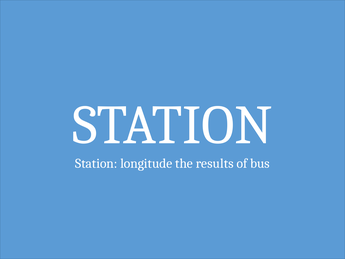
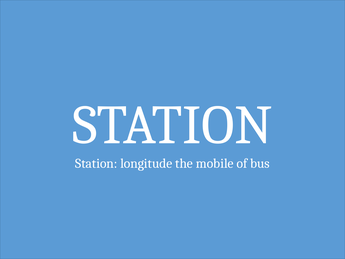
results: results -> mobile (215, 163)
